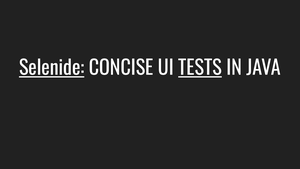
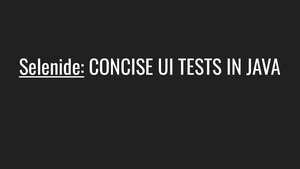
TESTS underline: present -> none (200, 68)
